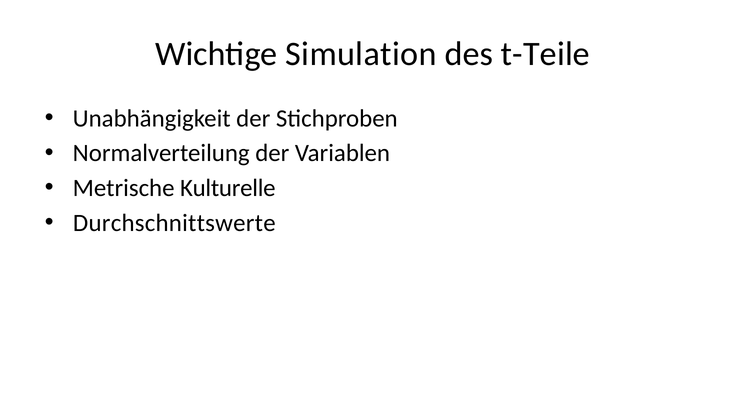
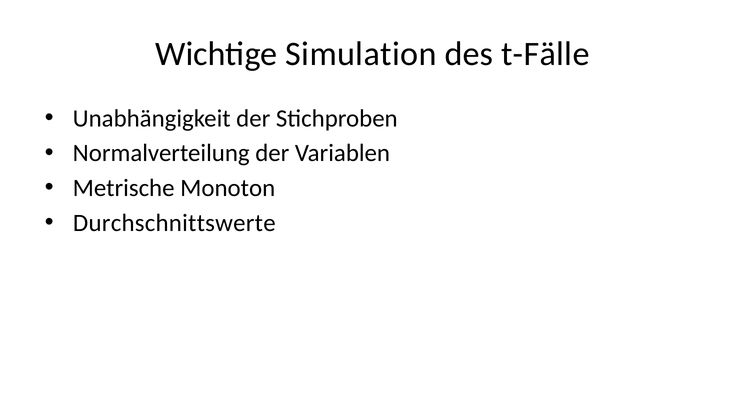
t-Teile: t-Teile -> t-Fälle (545, 54)
Kulturelle: Kulturelle -> Monoton (228, 188)
